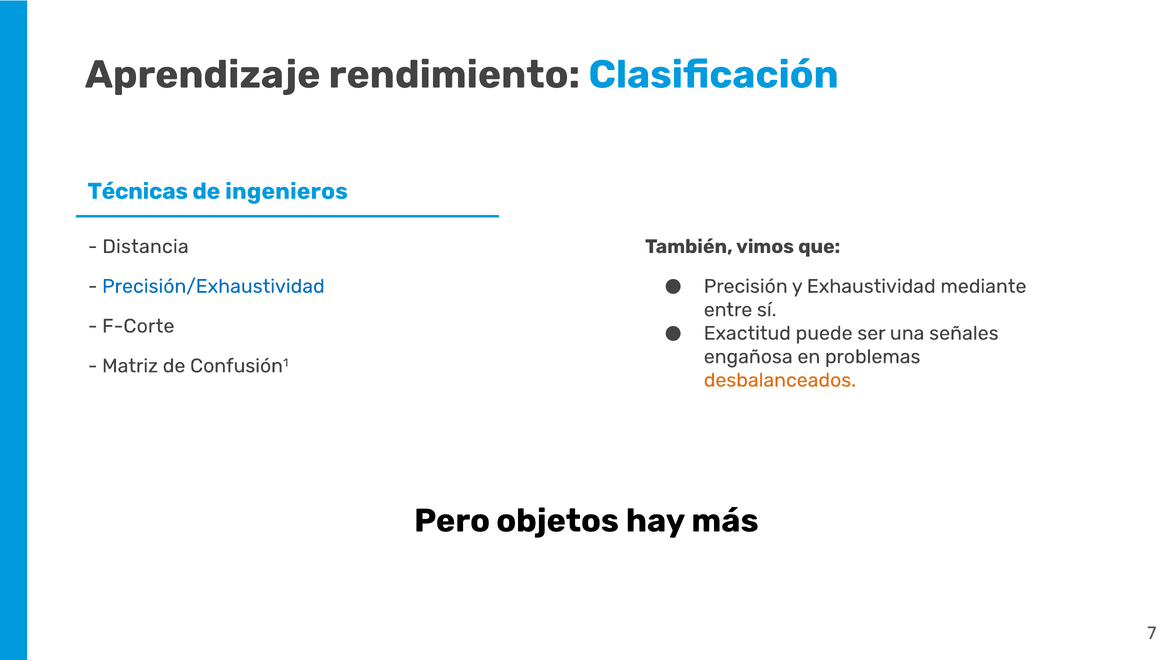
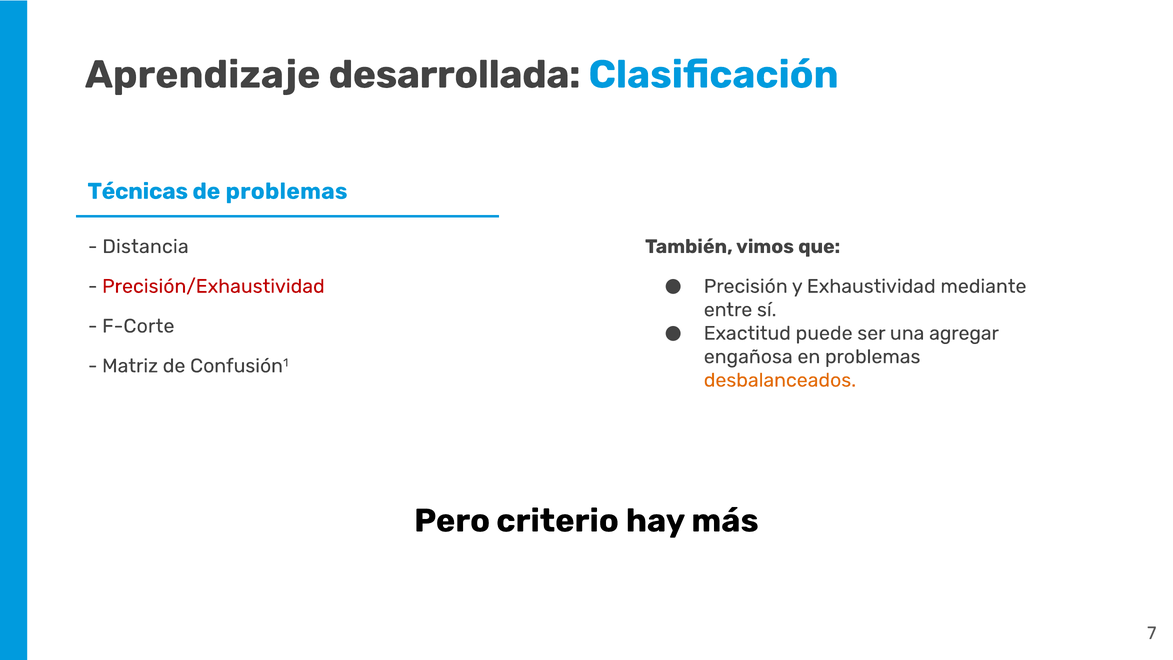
rendimiento: rendimiento -> desarrollada (455, 75)
de ingenieros: ingenieros -> problemas (287, 191)
Precisión/Exhaustividad colour: blue -> red (213, 286)
señales: señales -> agregar (964, 333)
objetos: objetos -> criterio (558, 521)
